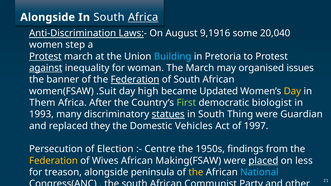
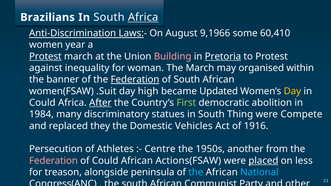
Alongside: Alongside -> Brazilians (48, 17)
9,1916: 9,1916 -> 9,1966 (215, 33)
20,040: 20,040 -> 60,410 (275, 33)
step: step -> year (75, 45)
Building colour: light blue -> pink (173, 56)
Pretoria underline: none -> present (223, 56)
against underline: present -> none (46, 68)
issues: issues -> within (300, 68)
Them: Them -> Could (42, 103)
After underline: none -> present (100, 103)
biologist: biologist -> abolition (272, 103)
1993: 1993 -> 1984 (41, 114)
statues underline: present -> none (168, 114)
Guardian: Guardian -> Compete (301, 114)
1997: 1997 -> 1916 (256, 126)
Election: Election -> Athletes (115, 149)
findings: findings -> another (245, 149)
Federation colour: yellow -> pink (53, 161)
of Wives: Wives -> Could (105, 161)
Making(FSAW: Making(FSAW -> Actions(FSAW (188, 161)
the colour: yellow -> light blue (196, 172)
